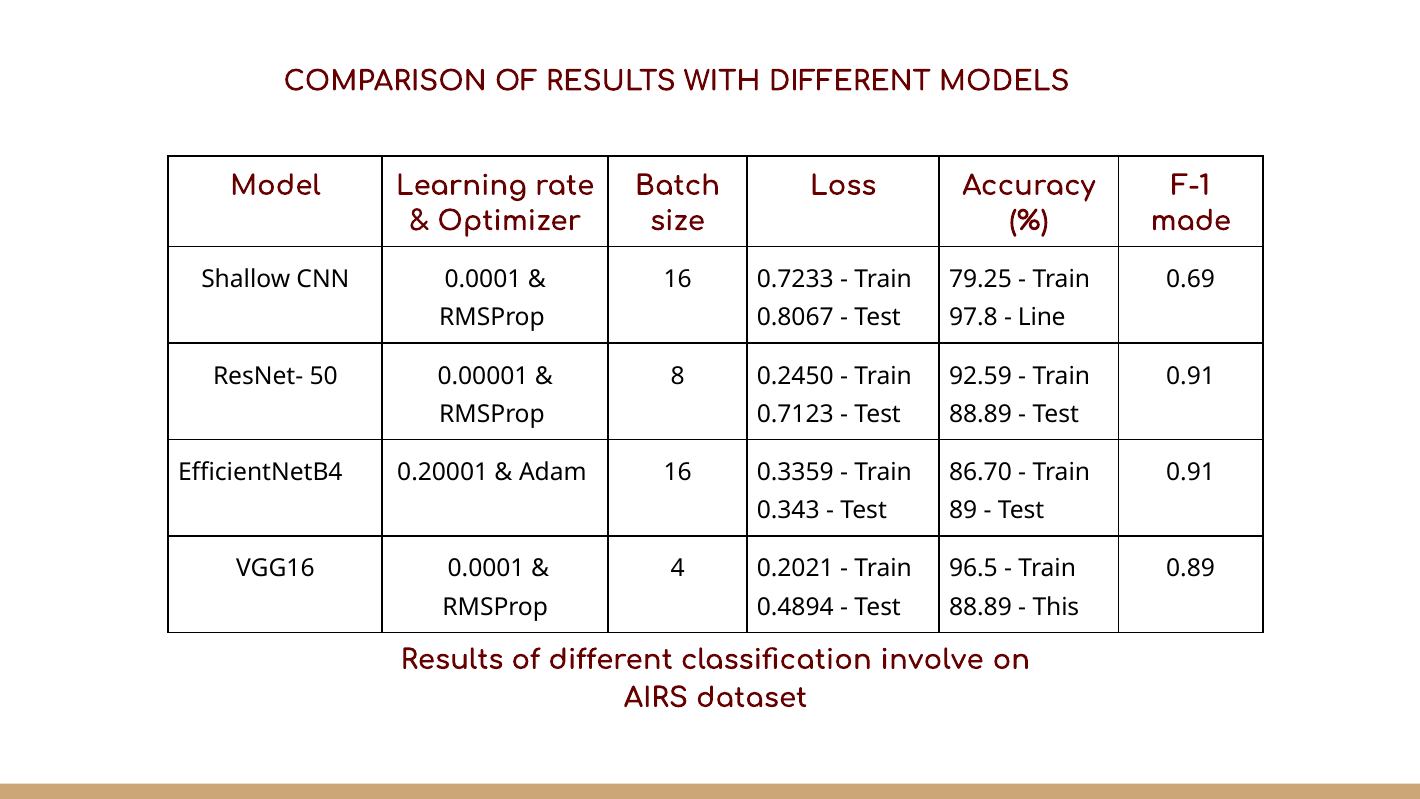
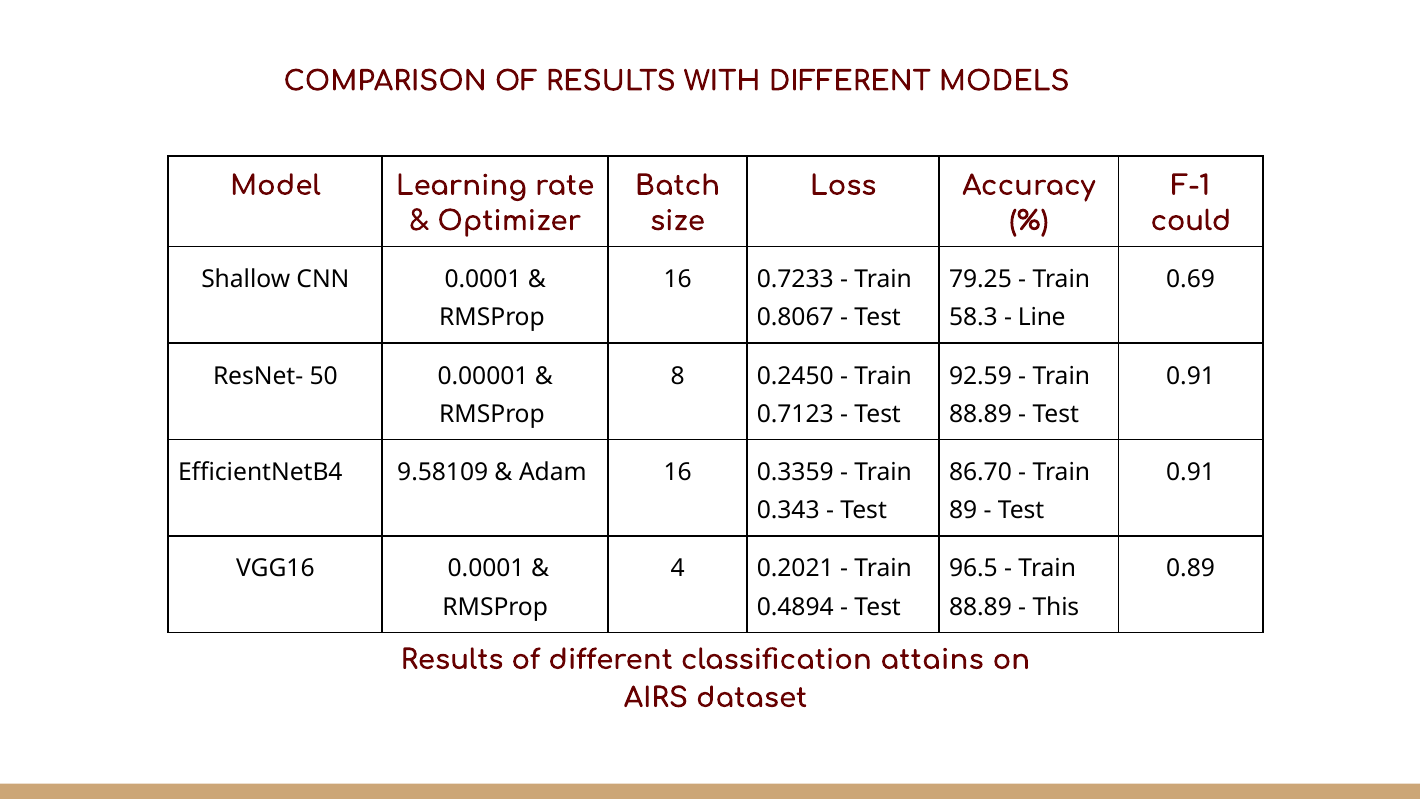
made: made -> could (1191, 221)
97.8: 97.8 -> 58.3 (973, 318)
0.20001: 0.20001 -> 9.58109 (443, 472)
involve: involve -> attains (932, 660)
